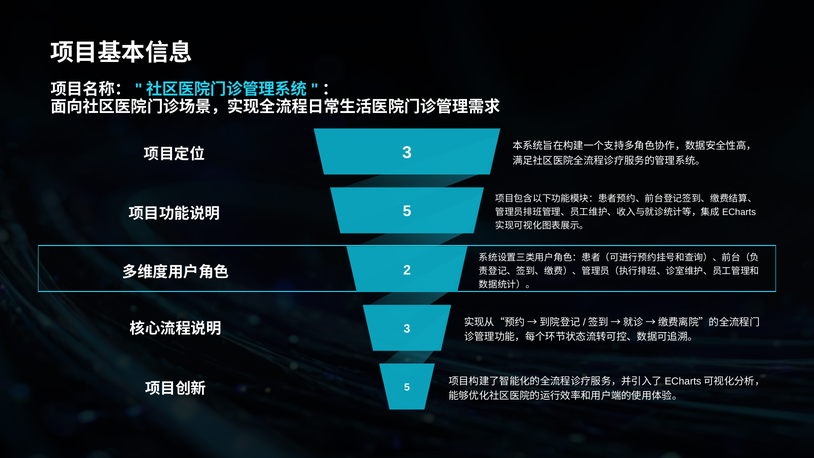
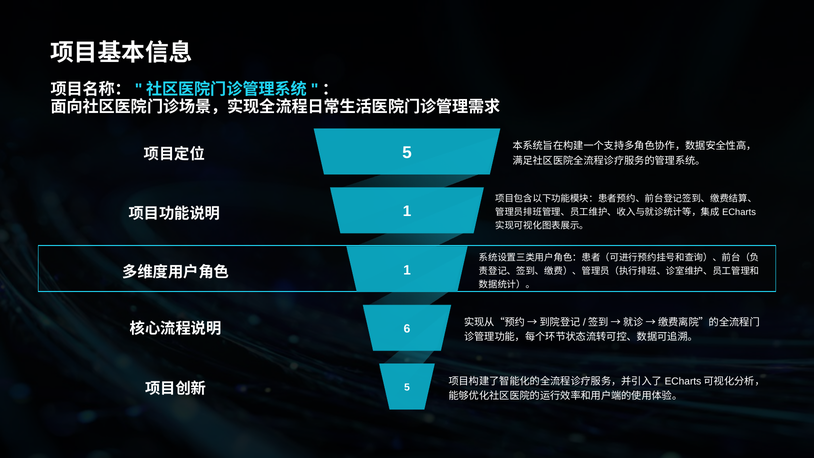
3: 3 -> 5 (407, 153)
5: 5 -> 1 (407, 211)
2: 2 -> 1 (407, 270)
3: 3 -> 6 (407, 329)
